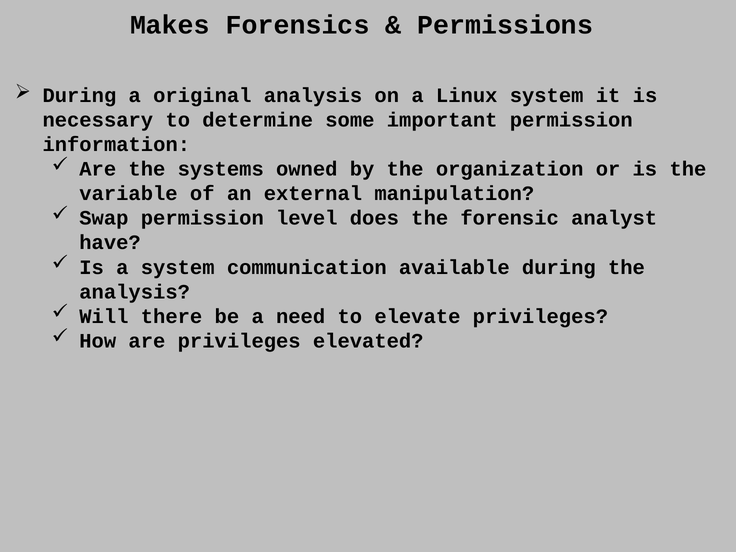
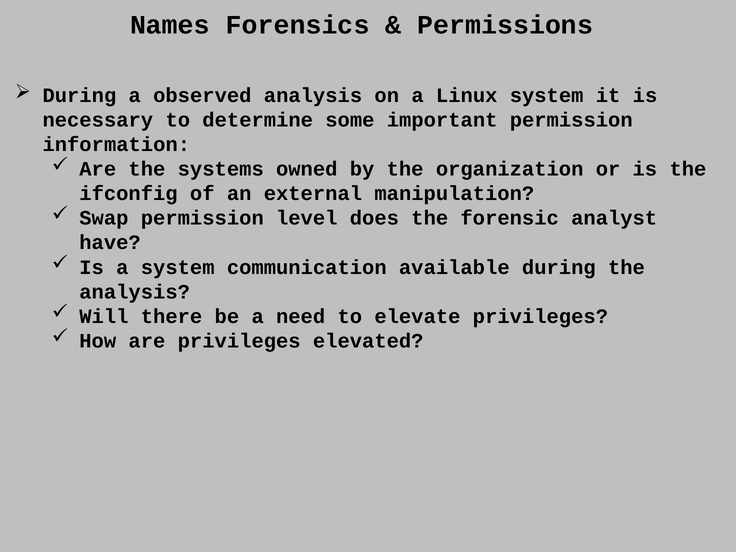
Makes: Makes -> Names (170, 25)
original: original -> observed (202, 95)
variable: variable -> ifconfig (128, 194)
